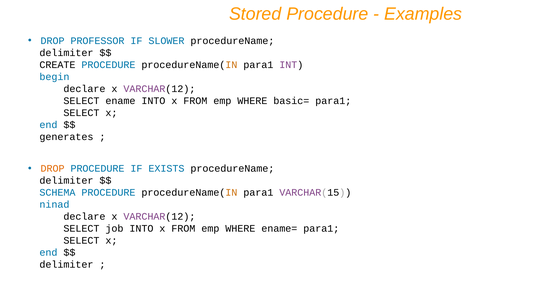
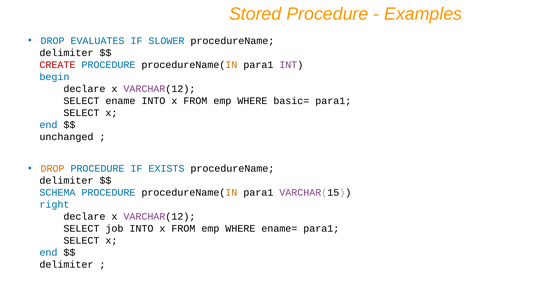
PROFESSOR: PROFESSOR -> EVALUATES (97, 41)
CREATE colour: black -> red (57, 65)
generates: generates -> unchanged (66, 137)
ninad: ninad -> right (54, 205)
